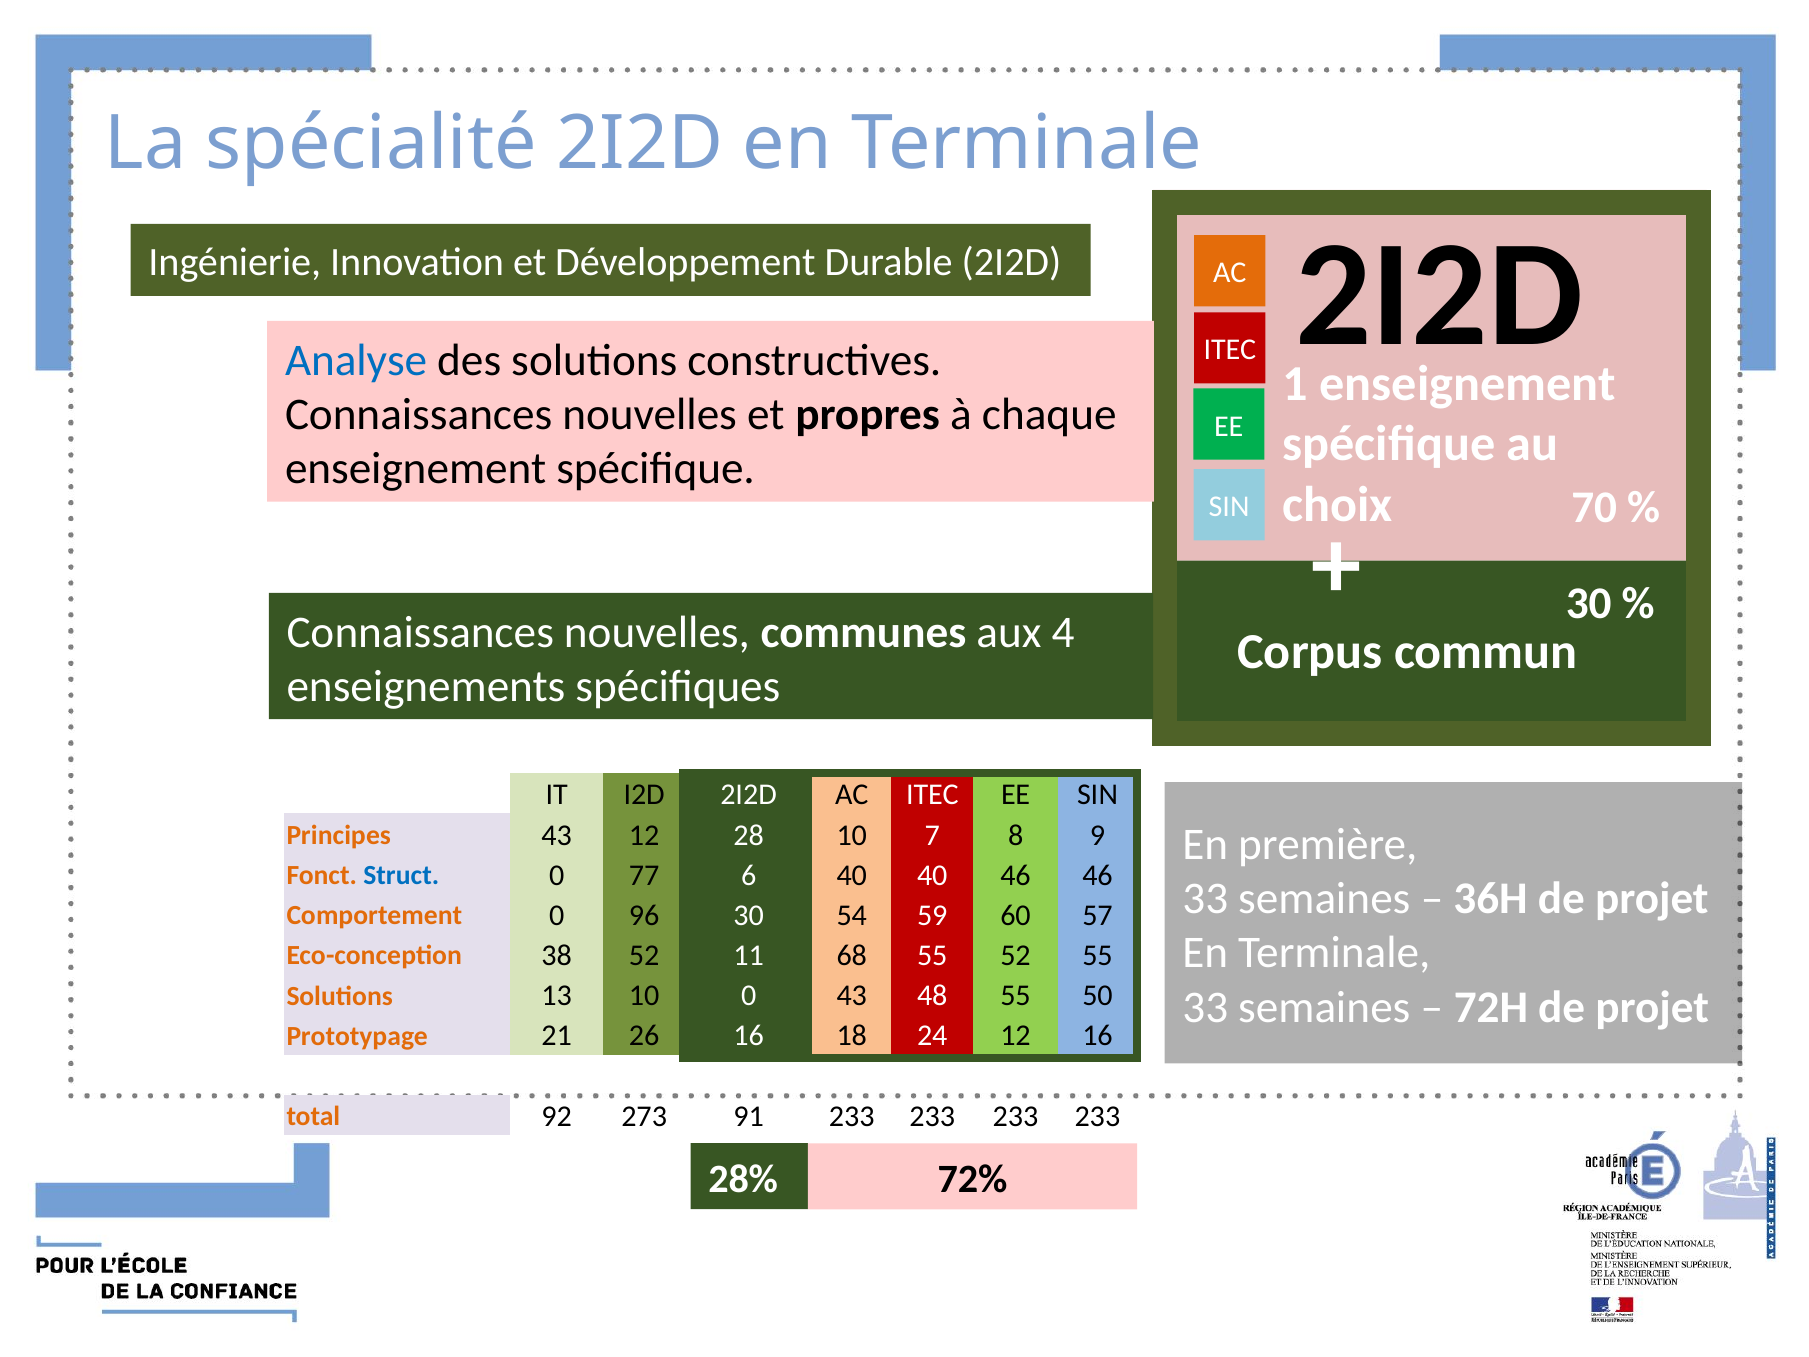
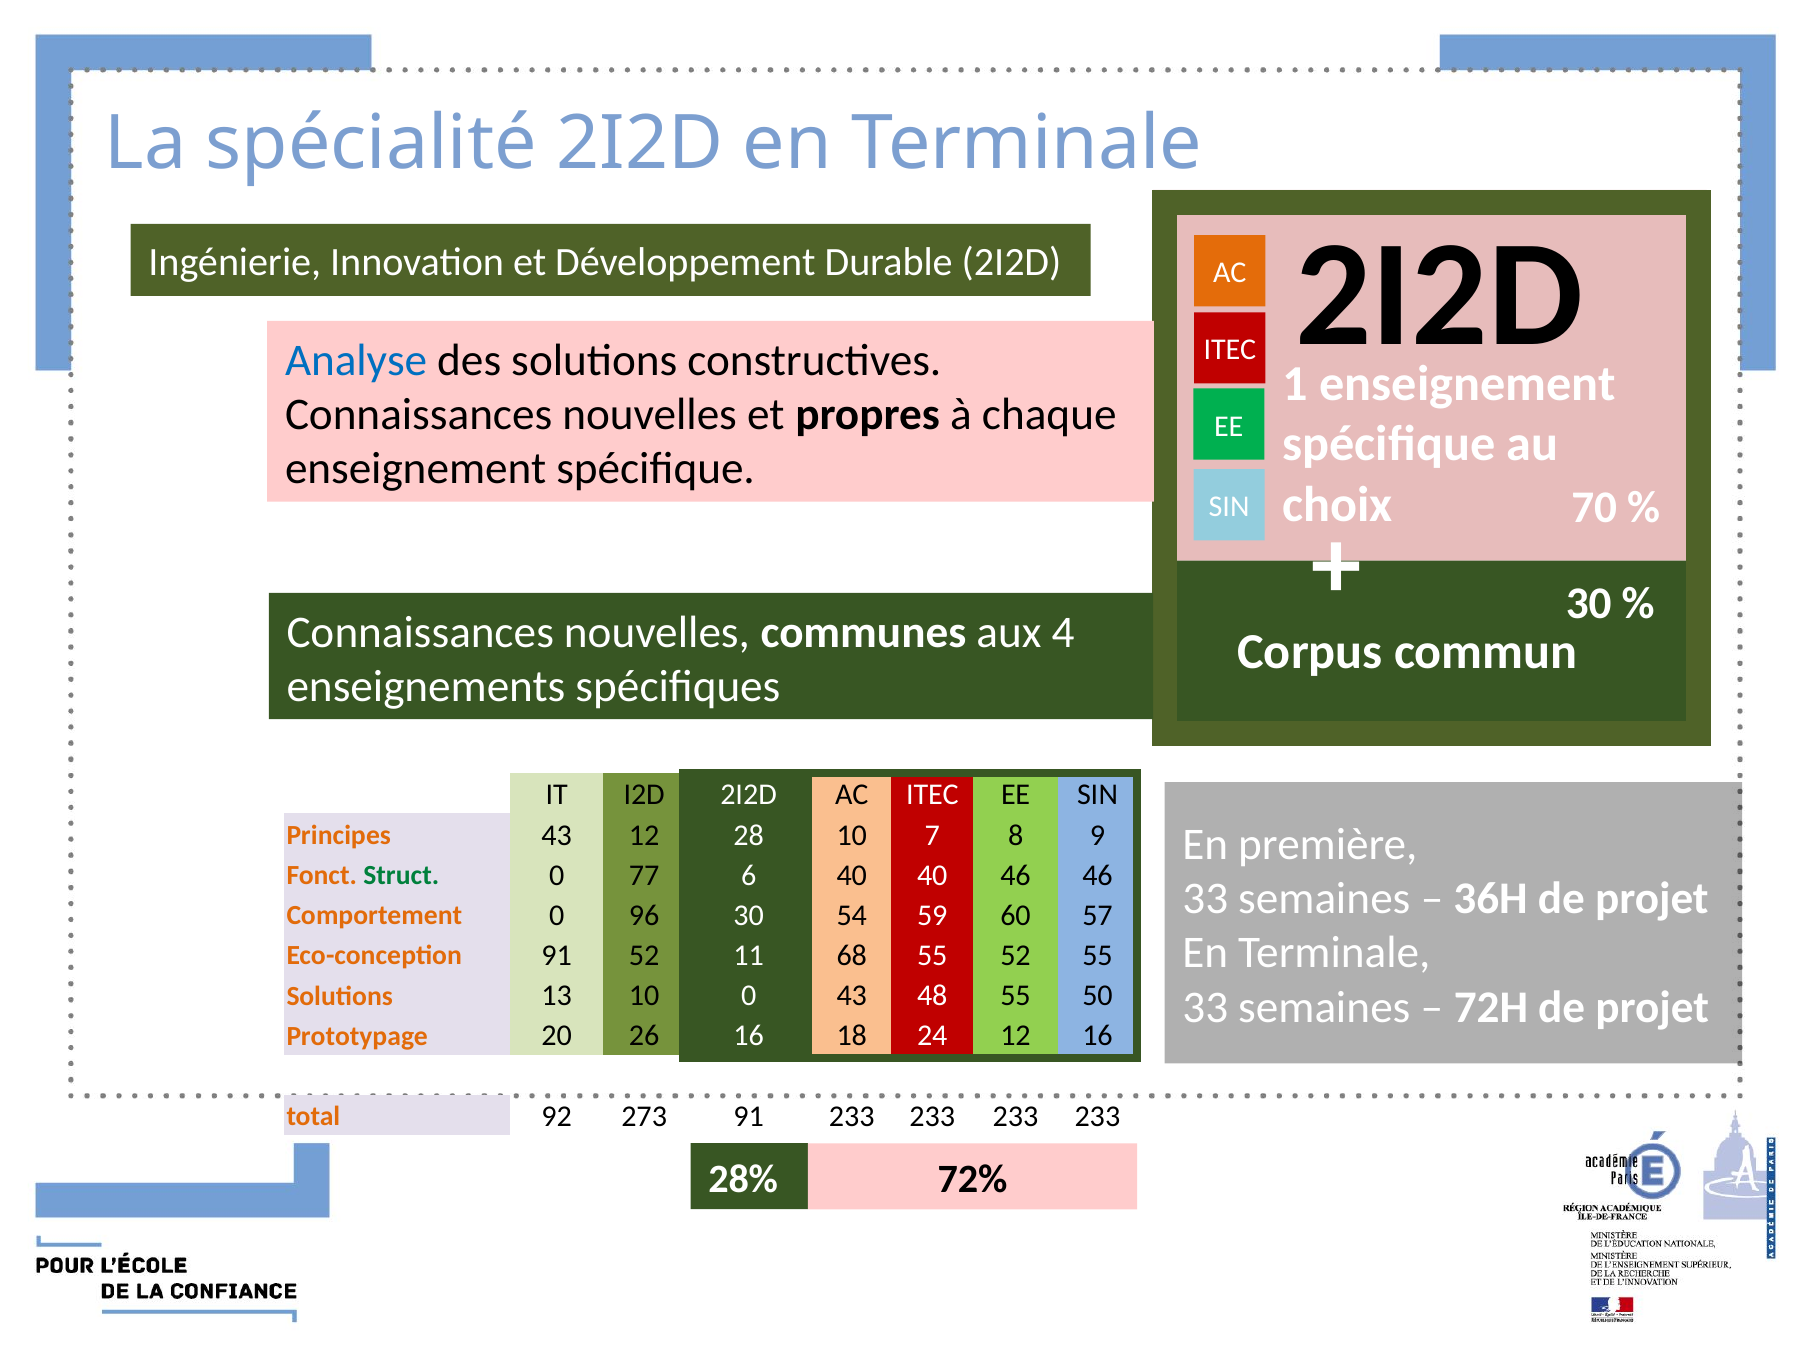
Struct colour: blue -> green (401, 875)
Eco-conception 38: 38 -> 91 (557, 955)
21: 21 -> 20 (557, 1036)
